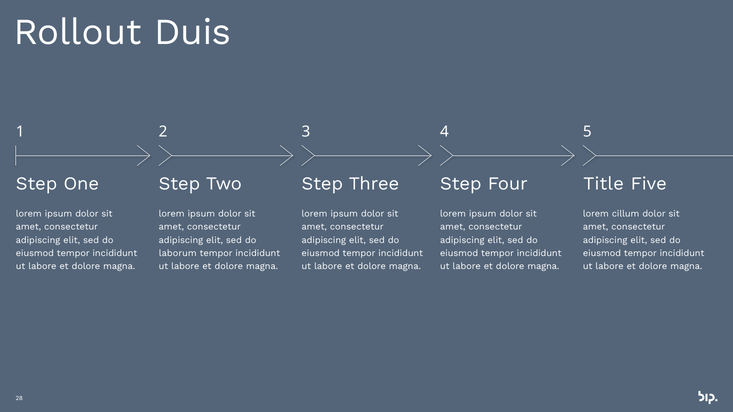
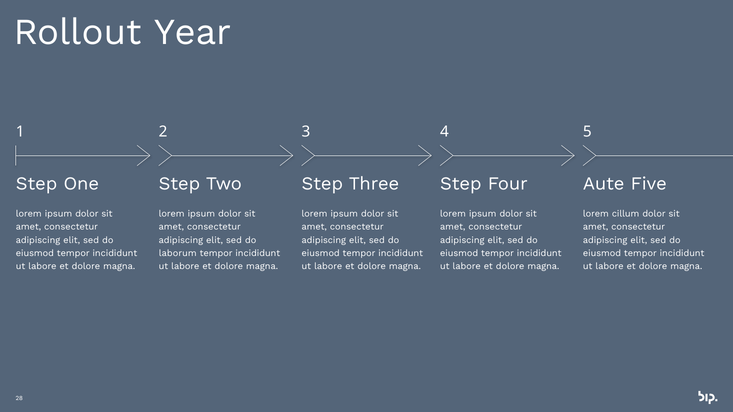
Duis: Duis -> Year (193, 32)
Title: Title -> Aute (604, 184)
